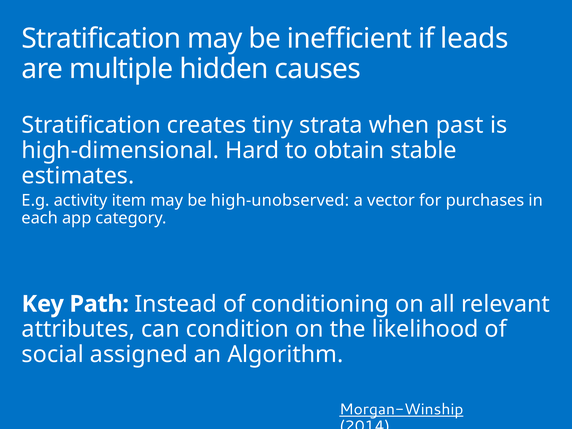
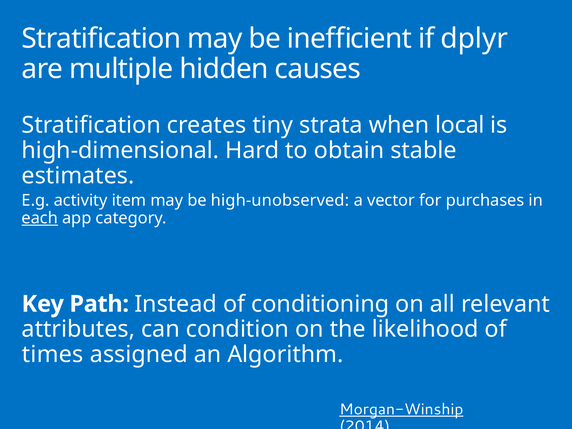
leads: leads -> dplyr (474, 39)
past: past -> local (460, 125)
each underline: none -> present (40, 218)
social: social -> times (53, 354)
